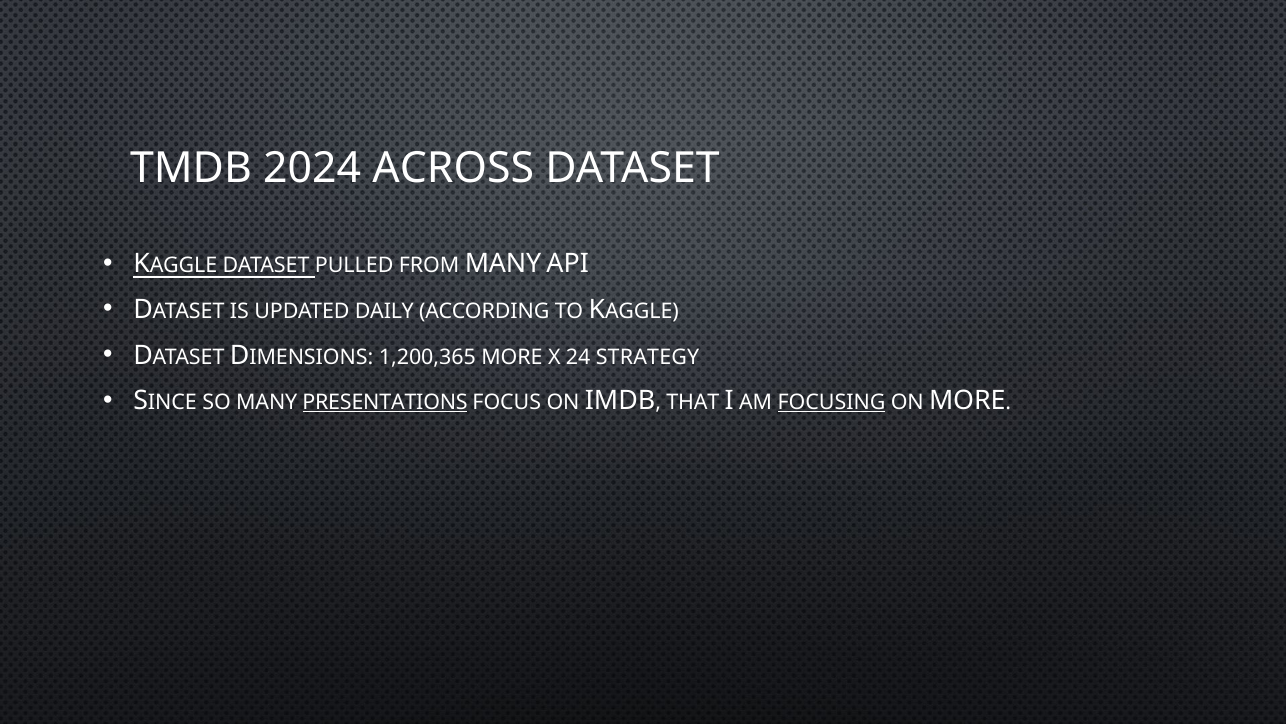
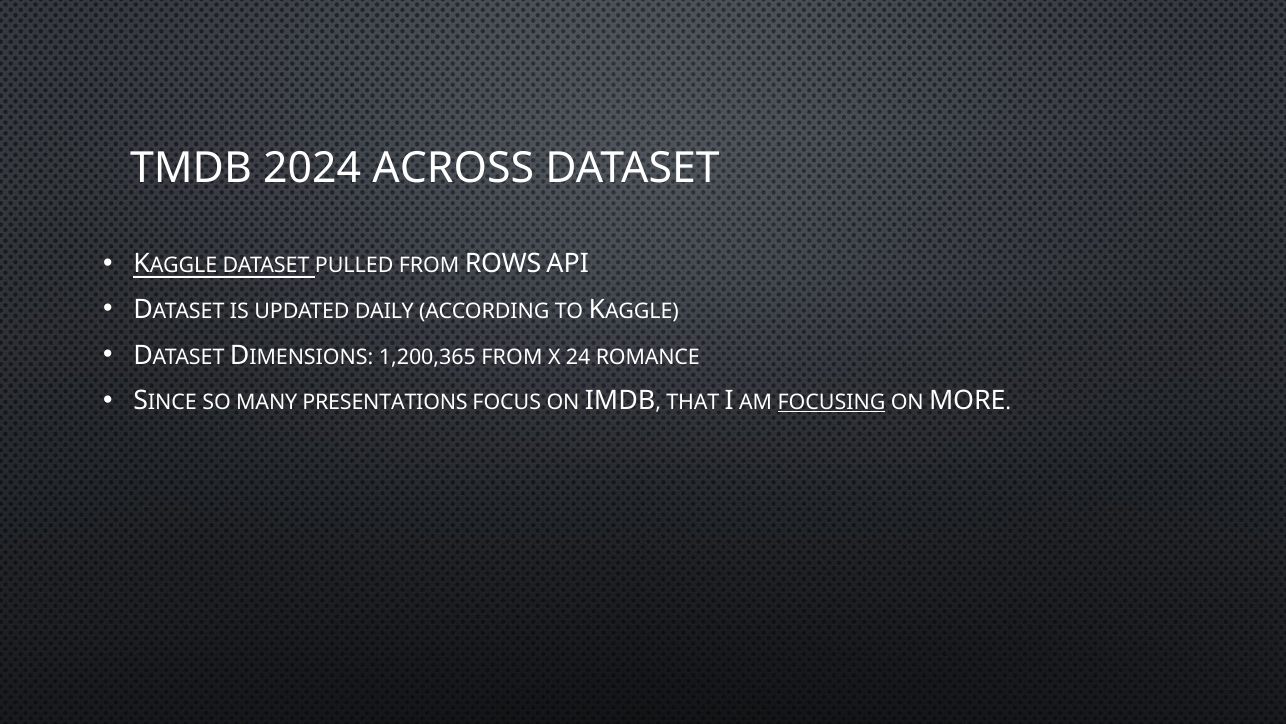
FROM MANY: MANY -> ROWS (503, 264)
1,200,365 MORE: MORE -> FROM (512, 357)
STRATEGY: STRATEGY -> ROMANCE (648, 357)
PRESENTATIONS underline: present -> none (385, 402)
